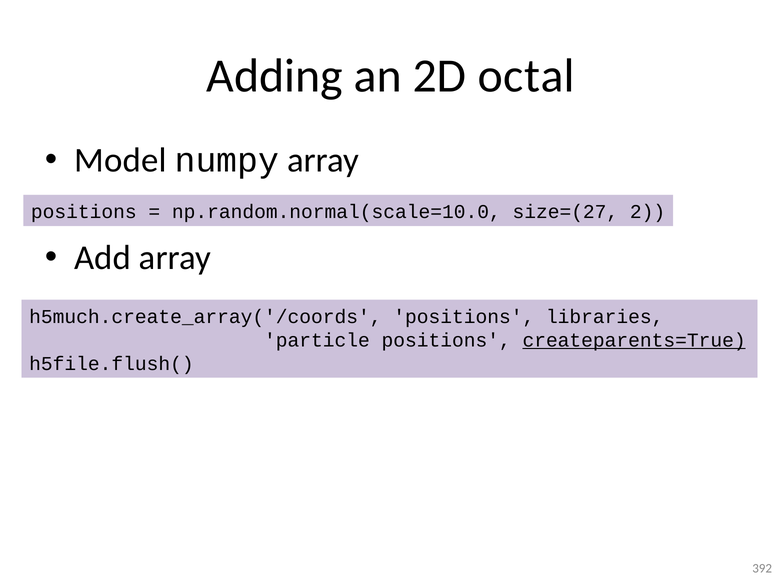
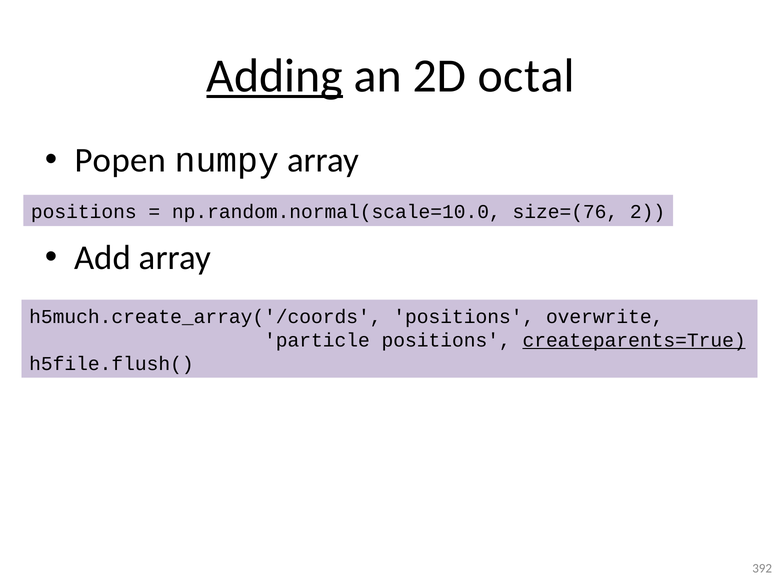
Adding underline: none -> present (275, 76)
Model: Model -> Popen (120, 161)
size=(27: size=(27 -> size=(76 (565, 212)
libraries: libraries -> overwrite (605, 317)
